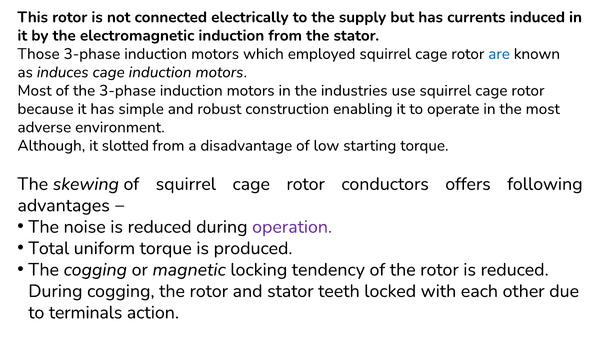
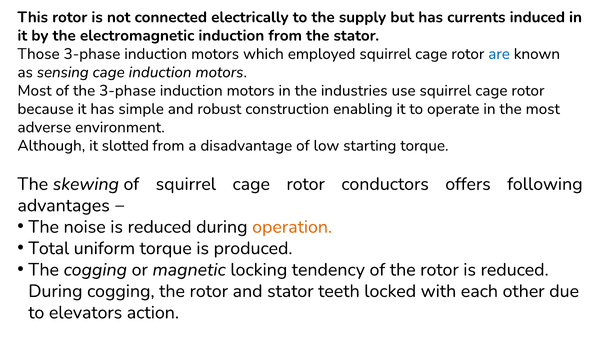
induces: induces -> sensing (63, 72)
operation colour: purple -> orange (292, 227)
terminals: terminals -> elevators (86, 312)
